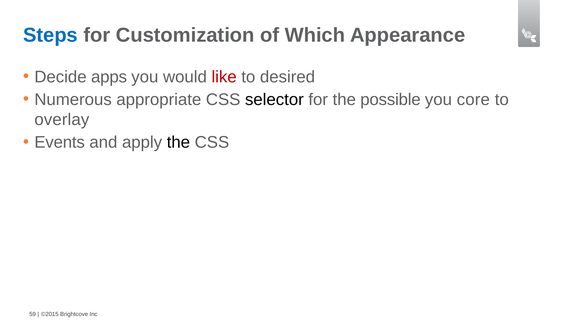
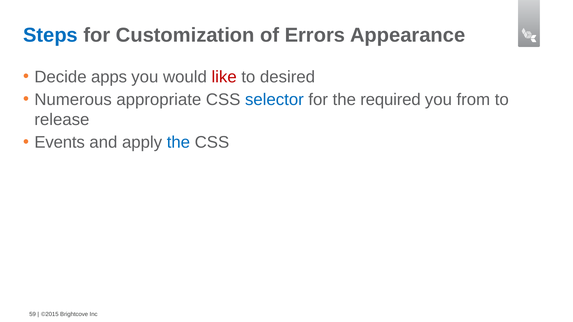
Which: Which -> Errors (315, 35)
selector colour: black -> blue (274, 100)
possible: possible -> required (391, 100)
core: core -> from (473, 100)
overlay: overlay -> release (62, 120)
the colour: black -> blue (178, 143)
